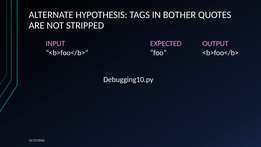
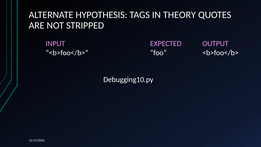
BOTHER: BOTHER -> THEORY (179, 15)
